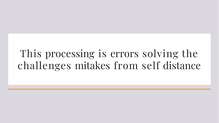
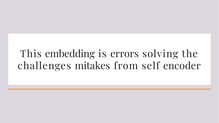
processing: processing -> embedding (70, 54)
distance: distance -> encoder (182, 66)
